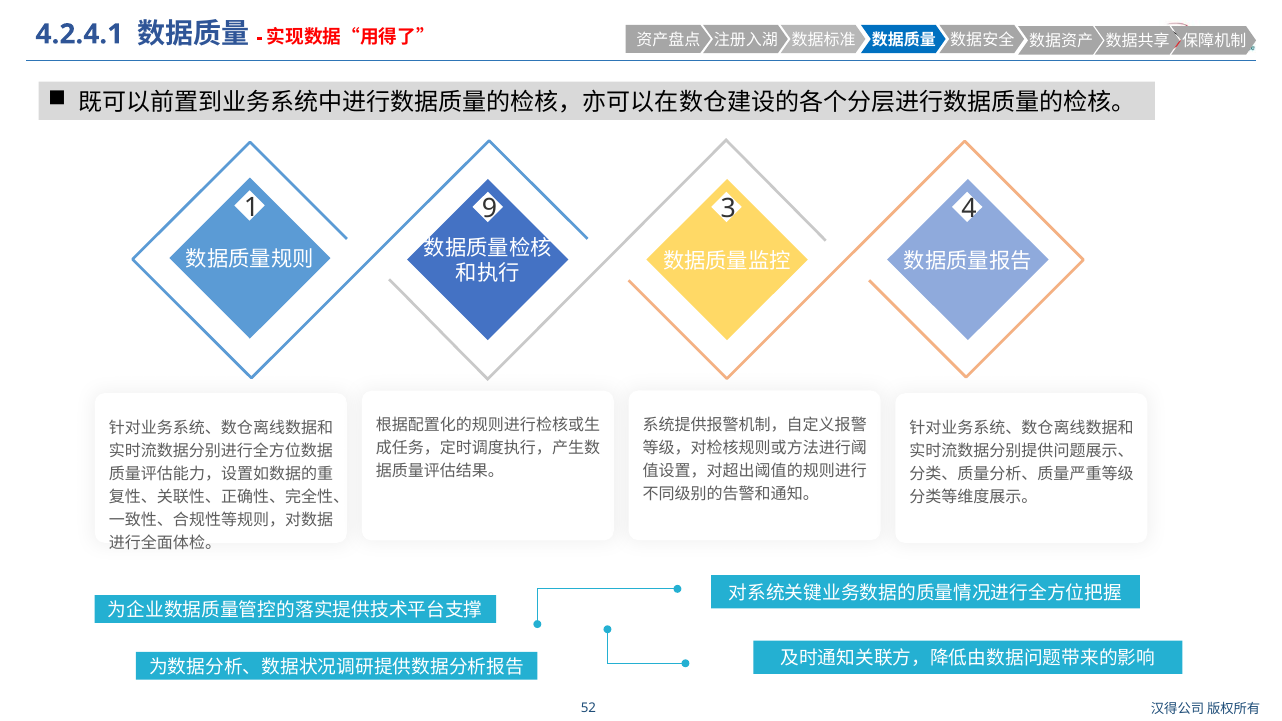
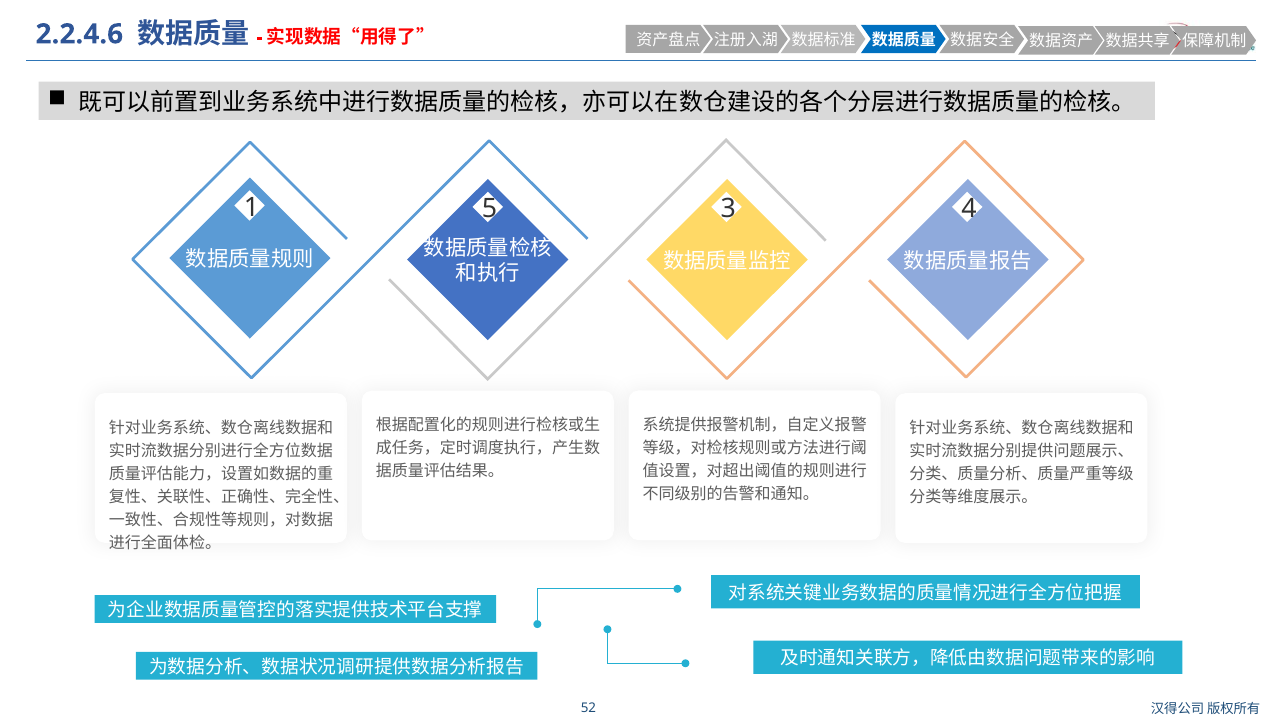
4.2.4.1: 4.2.4.1 -> 2.2.4.6 (79, 34)
9: 9 -> 5 (490, 209)
